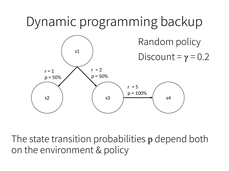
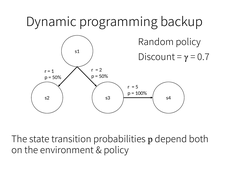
0.2: 0.2 -> 0.7 (203, 57)
